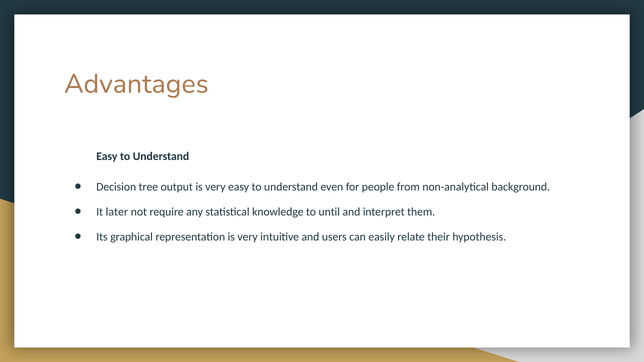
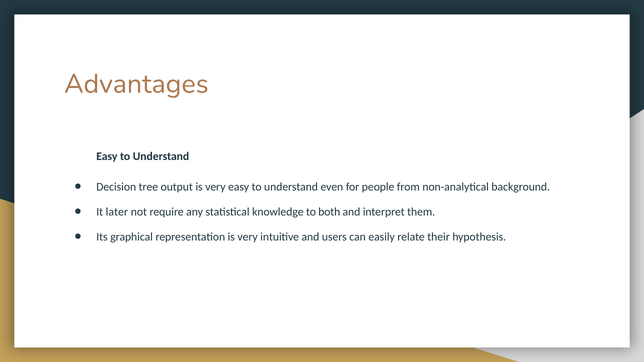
until: until -> both (329, 212)
